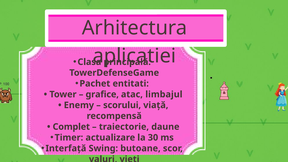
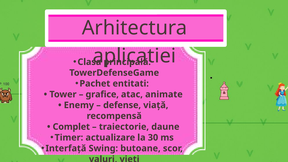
limbajul: limbajul -> animate (164, 94)
scorului: scorului -> defense (122, 105)
